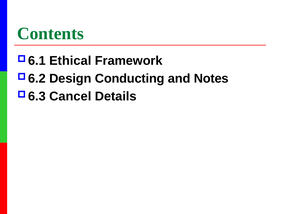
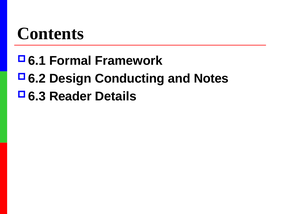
Contents colour: green -> black (50, 34)
Ethical: Ethical -> Formal (70, 61)
Cancel: Cancel -> Reader (70, 96)
